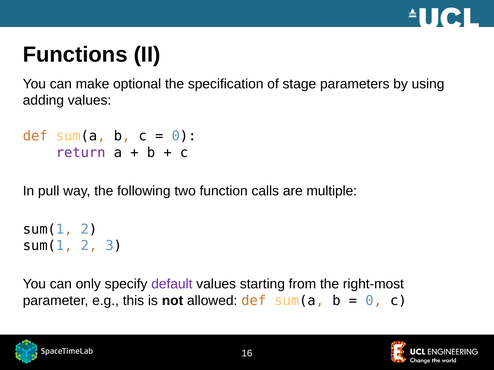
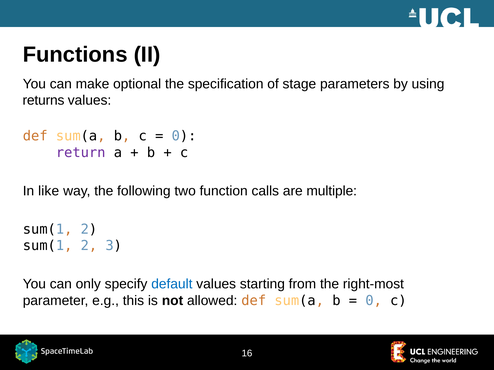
adding: adding -> returns (43, 101)
pull: pull -> like (49, 191)
default colour: purple -> blue (172, 284)
